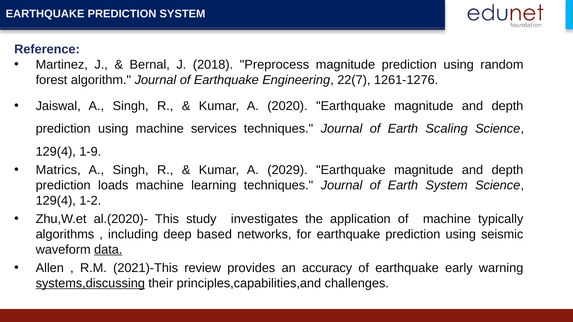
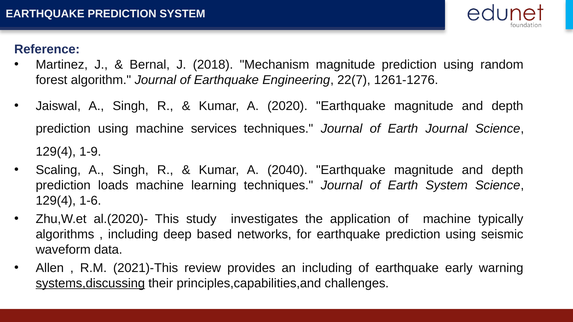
Preprocess: Preprocess -> Mechanism (275, 65)
Earth Scaling: Scaling -> Journal (447, 129)
Matrics: Matrics -> Scaling (58, 170)
2029: 2029 -> 2040 (287, 170)
1-2: 1-2 -> 1-6 (90, 201)
data underline: present -> none (108, 250)
an accuracy: accuracy -> including (327, 268)
